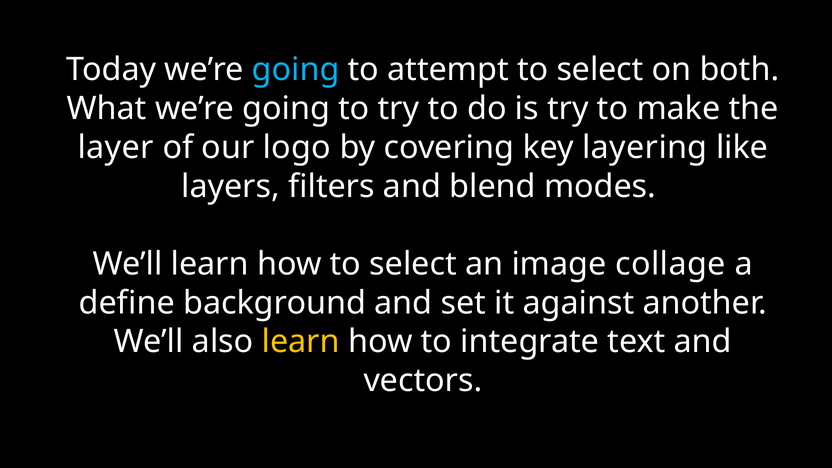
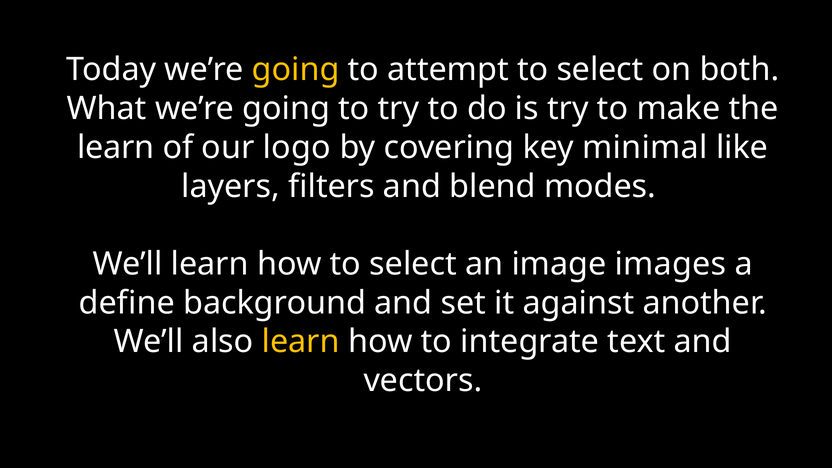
going colour: light blue -> yellow (296, 70)
layer: layer -> learn (116, 147)
layering: layering -> minimal (645, 147)
collage: collage -> images (671, 264)
